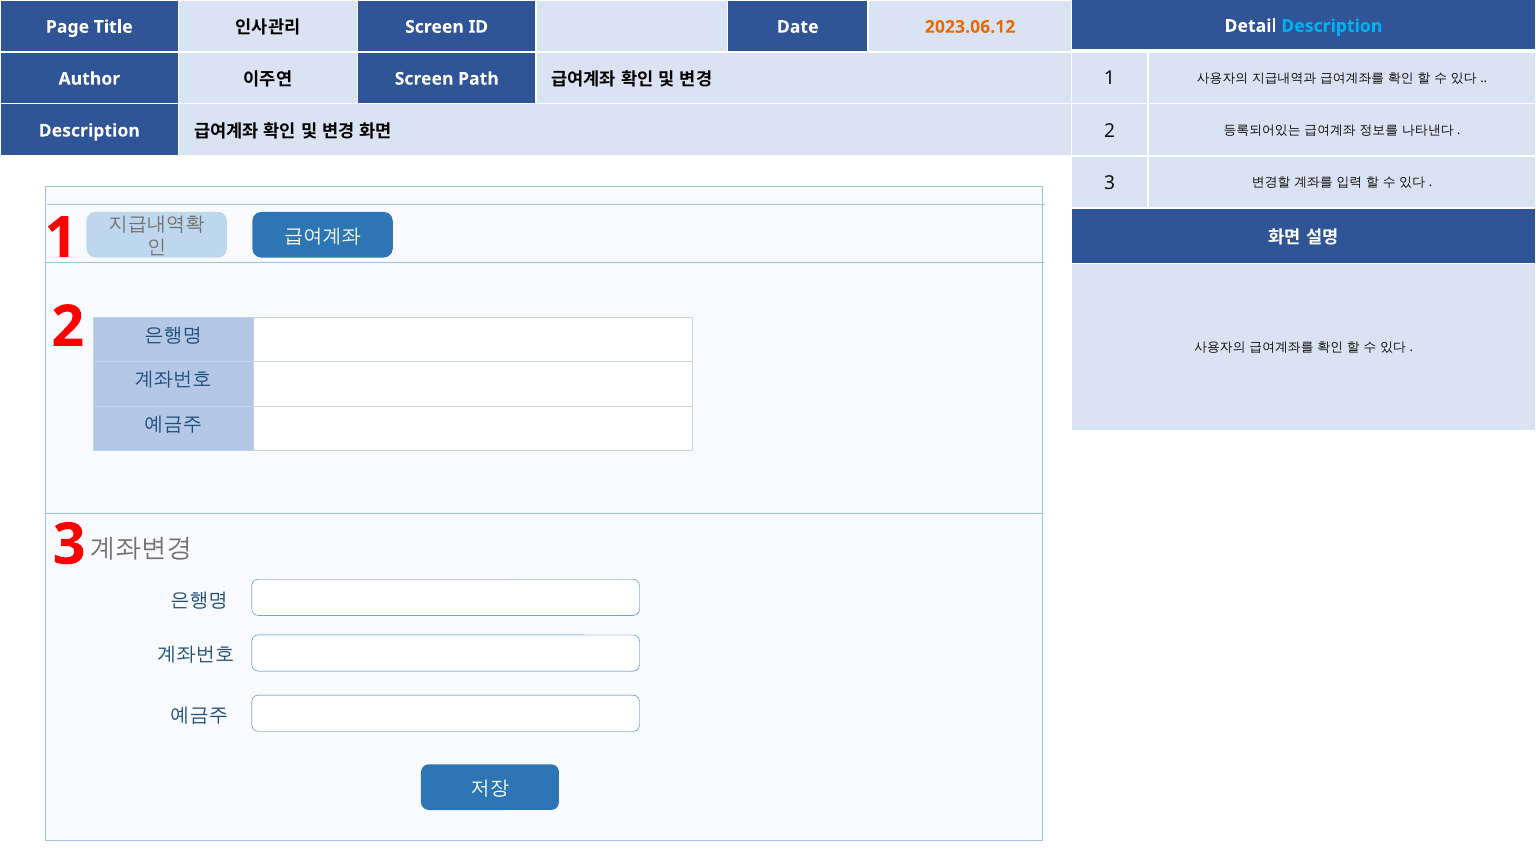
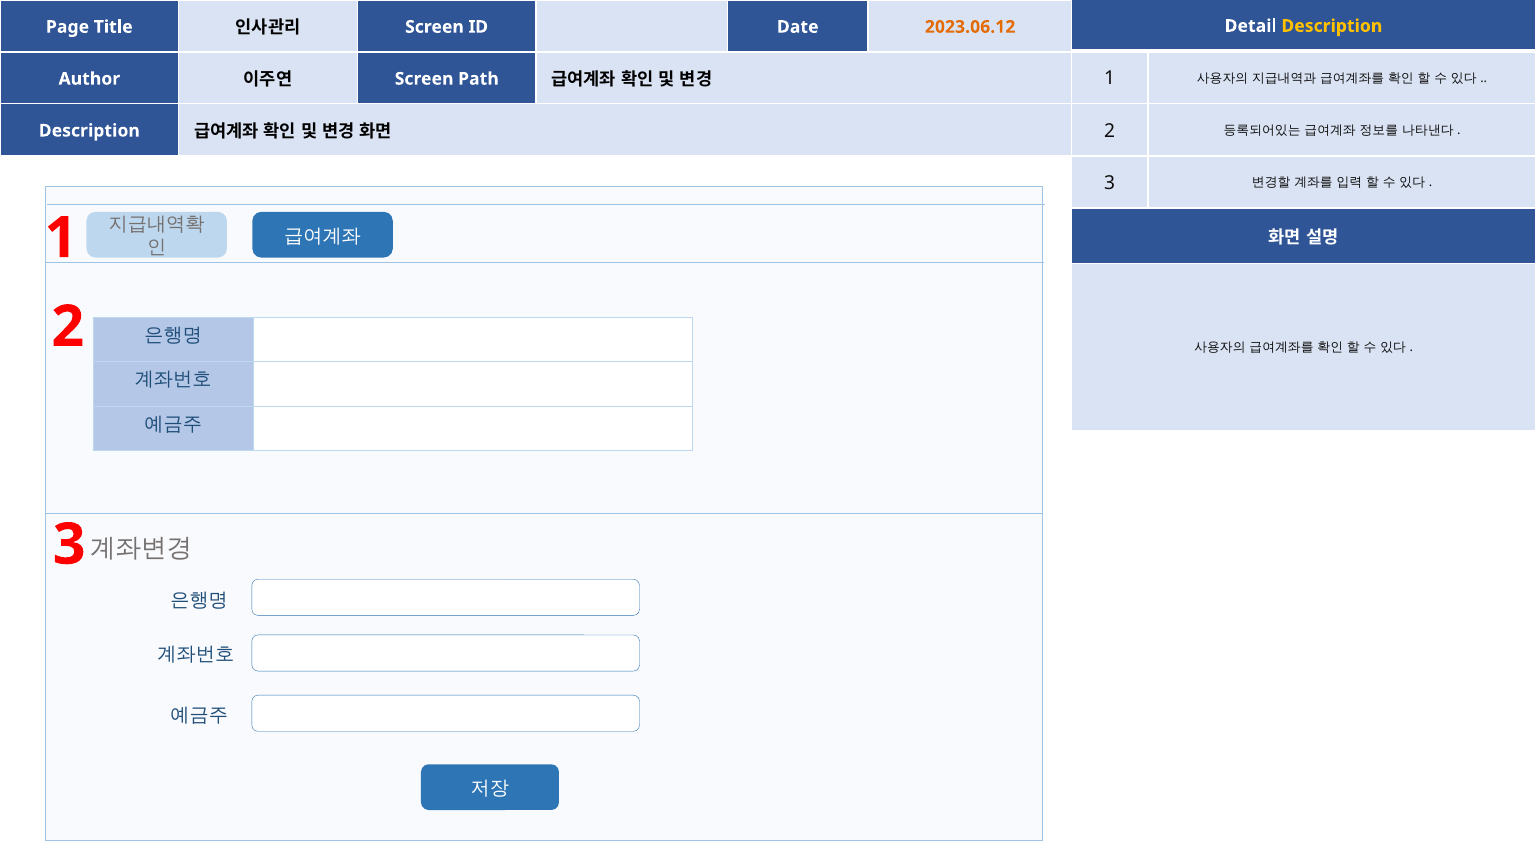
Description colour: light blue -> yellow (1332, 26)
